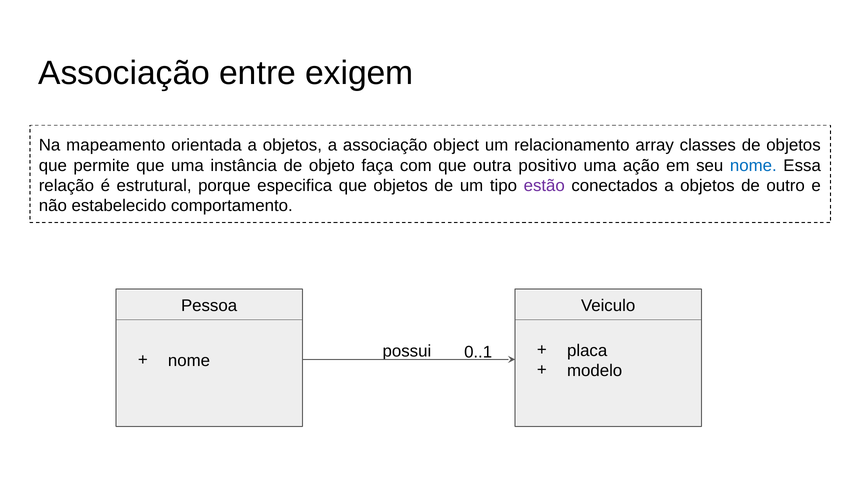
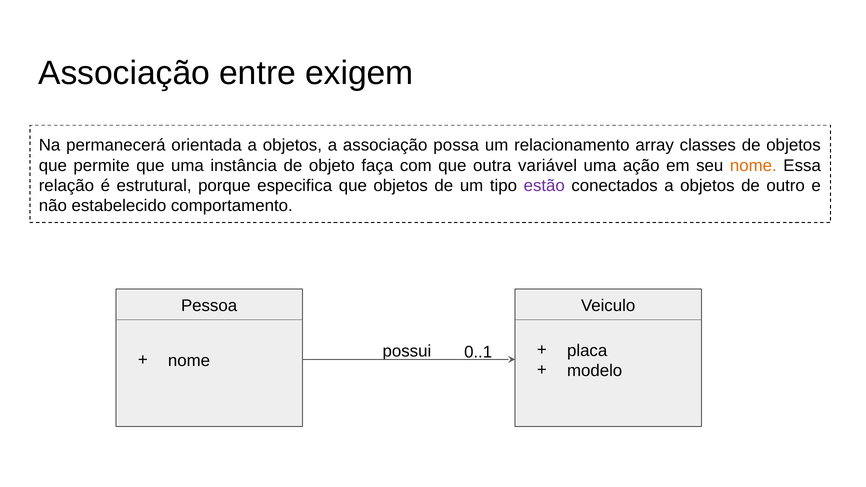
mapeamento: mapeamento -> permanecerá (116, 145)
object: object -> possa (456, 145)
positivo: positivo -> variável (548, 165)
nome colour: blue -> orange (753, 165)
